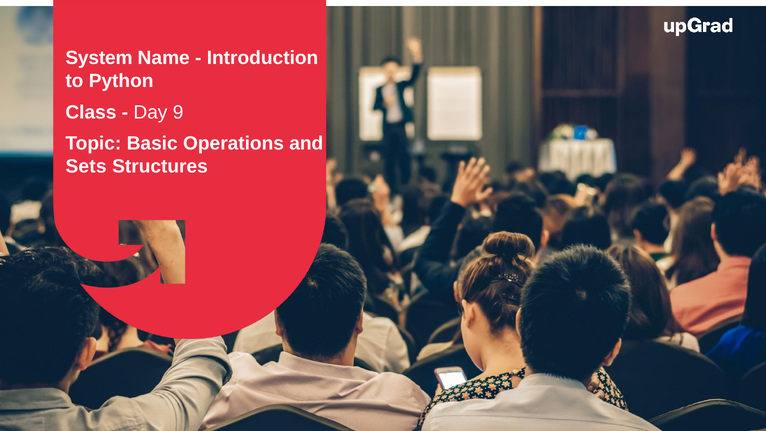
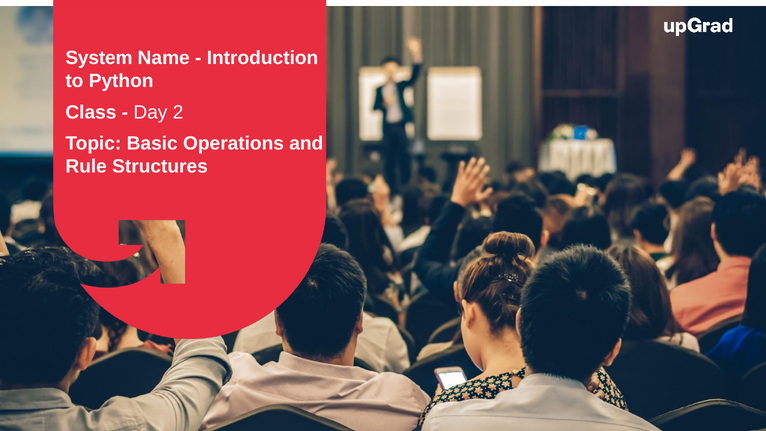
9: 9 -> 2 (178, 112)
Sets: Sets -> Rule (86, 166)
